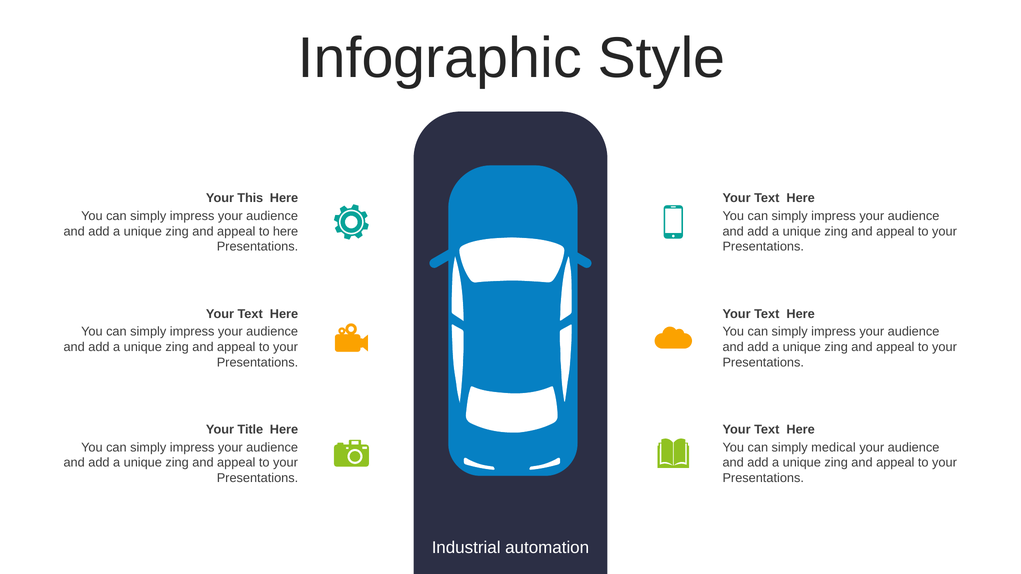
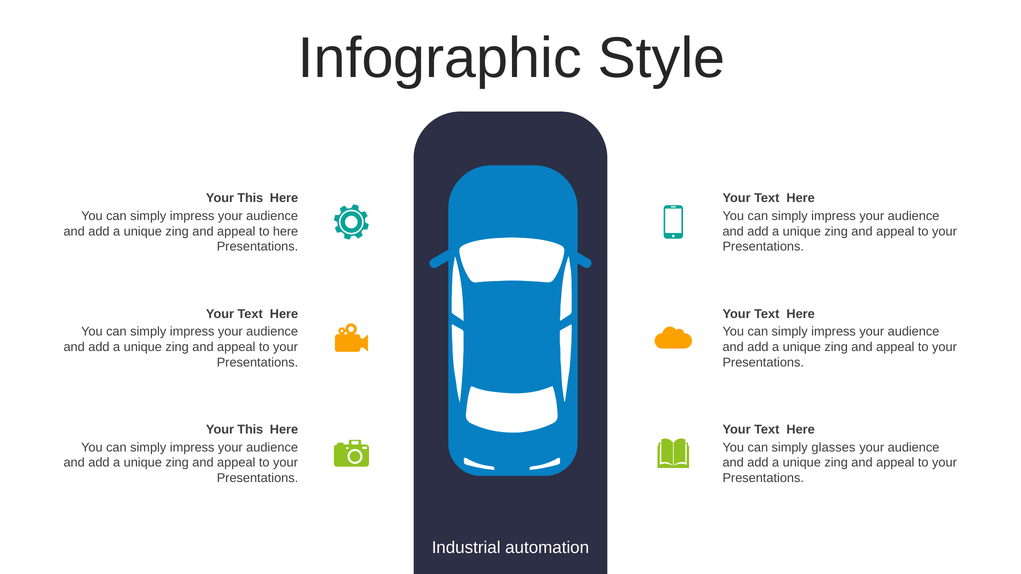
Title: Title -> This (250, 430)
medical: medical -> glasses (833, 448)
